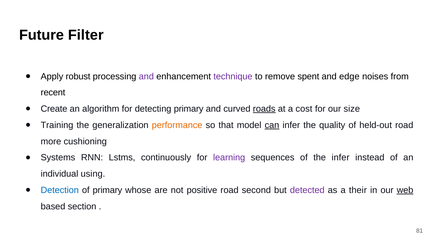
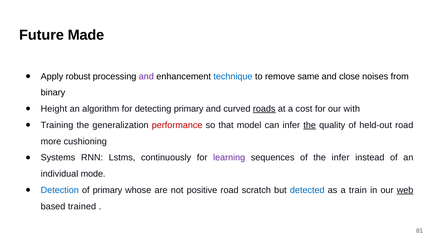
Filter: Filter -> Made (86, 35)
technique colour: purple -> blue (233, 76)
spent: spent -> same (308, 76)
edge: edge -> close (349, 76)
recent: recent -> binary (53, 92)
Create: Create -> Height (54, 109)
size: size -> with (352, 109)
performance colour: orange -> red (177, 125)
can underline: present -> none (272, 125)
the underline: none -> present (310, 125)
using: using -> mode (93, 174)
second: second -> scratch (256, 190)
detected colour: purple -> blue (307, 190)
their: their -> train (358, 190)
section: section -> trained (82, 206)
